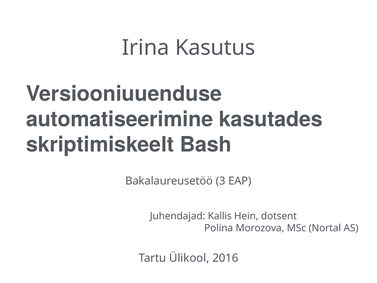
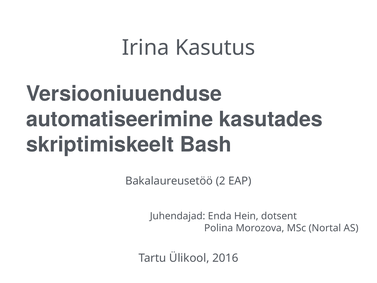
3: 3 -> 2 (221, 181)
Kallis: Kallis -> Enda (220, 216)
